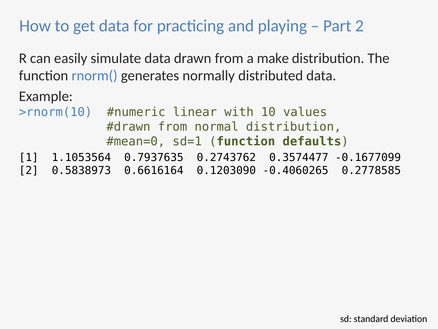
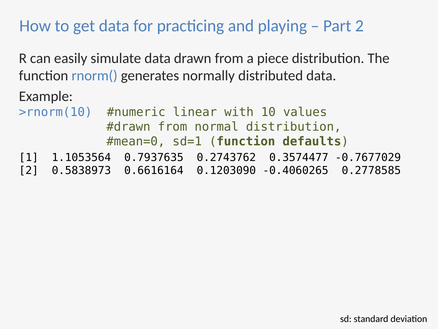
make: make -> piece (273, 58)
-0.1677099: -0.1677099 -> -0.7677029 (368, 157)
